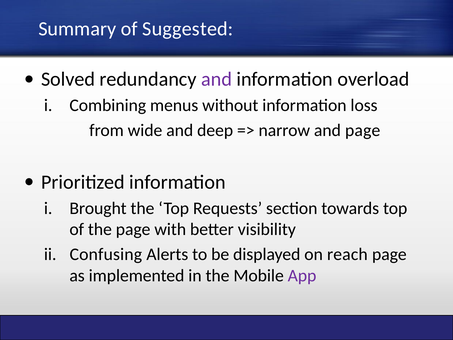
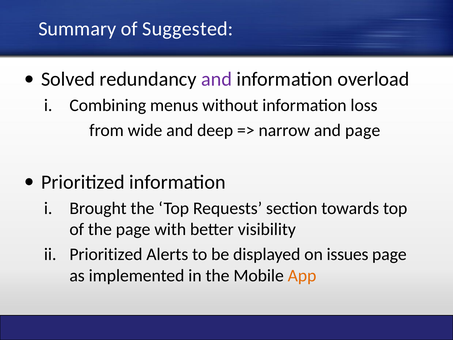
Confusing: Confusing -> Prioritized (106, 254)
reach: reach -> issues (348, 254)
App colour: purple -> orange (302, 275)
